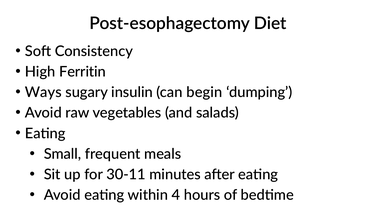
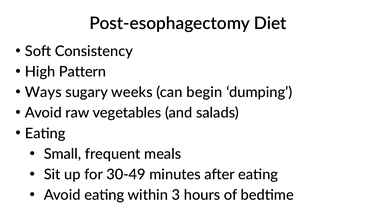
Ferritin: Ferritin -> Pattern (83, 72)
insulin: insulin -> weeks (132, 92)
30-11: 30-11 -> 30-49 (126, 175)
4: 4 -> 3 (176, 195)
